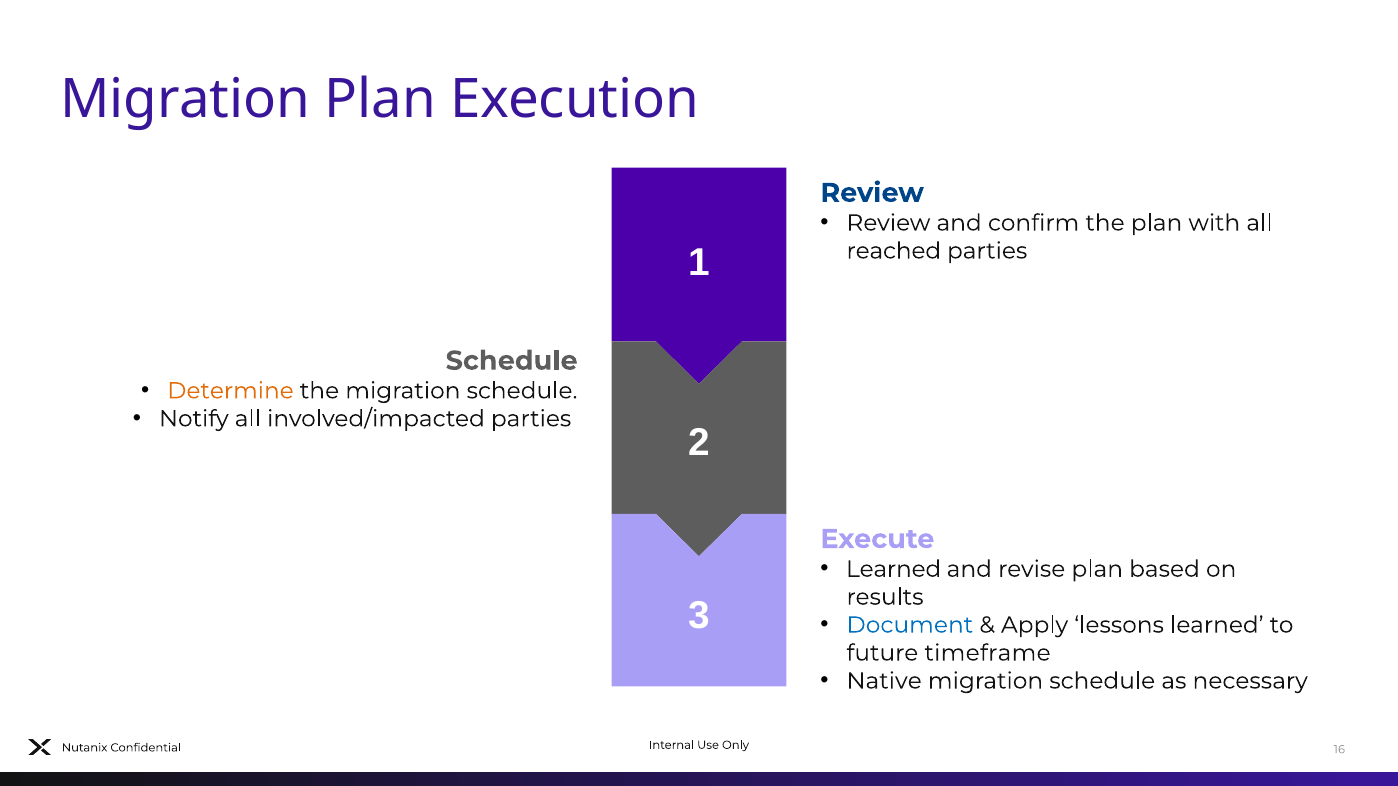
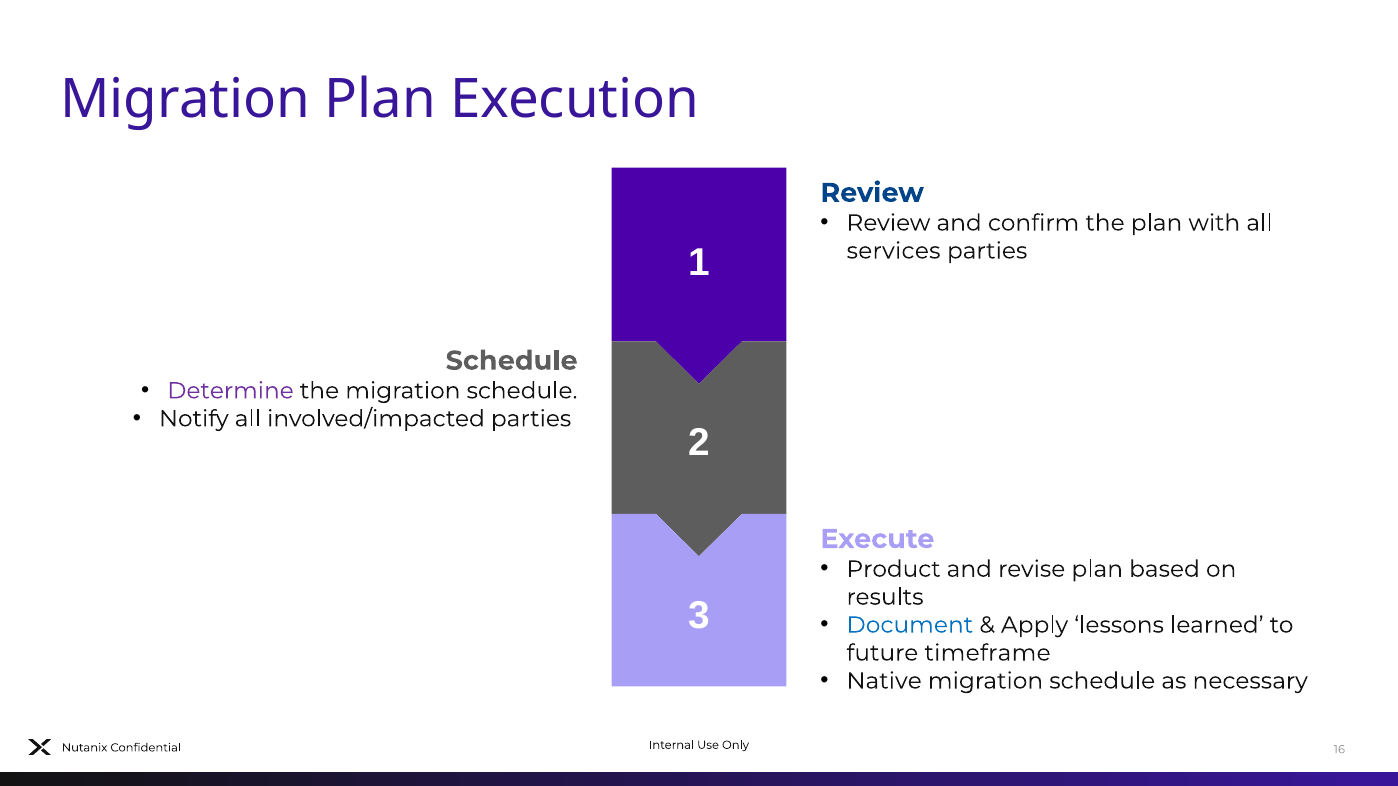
reached: reached -> services (894, 251)
Determine colour: orange -> purple (230, 391)
Learned: Learned -> Product (894, 569)
